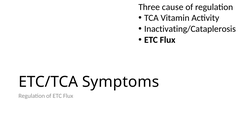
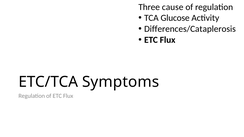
Vitamin: Vitamin -> Glucose (175, 18)
Inactivating/Cataplerosis: Inactivating/Cataplerosis -> Differences/Cataplerosis (190, 29)
